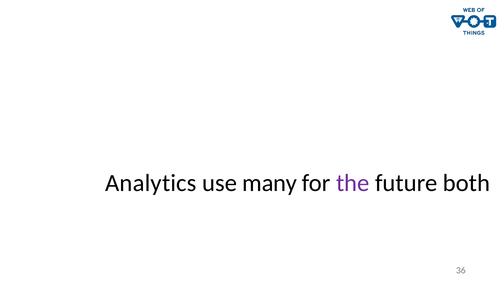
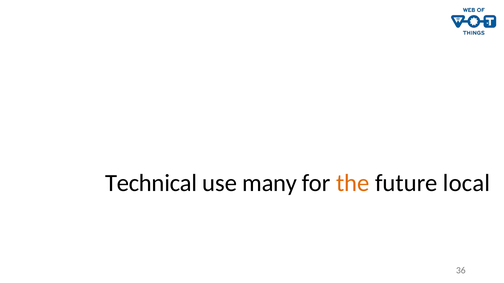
Analytics: Analytics -> Technical (151, 183)
the colour: purple -> orange (353, 183)
both: both -> local (466, 183)
